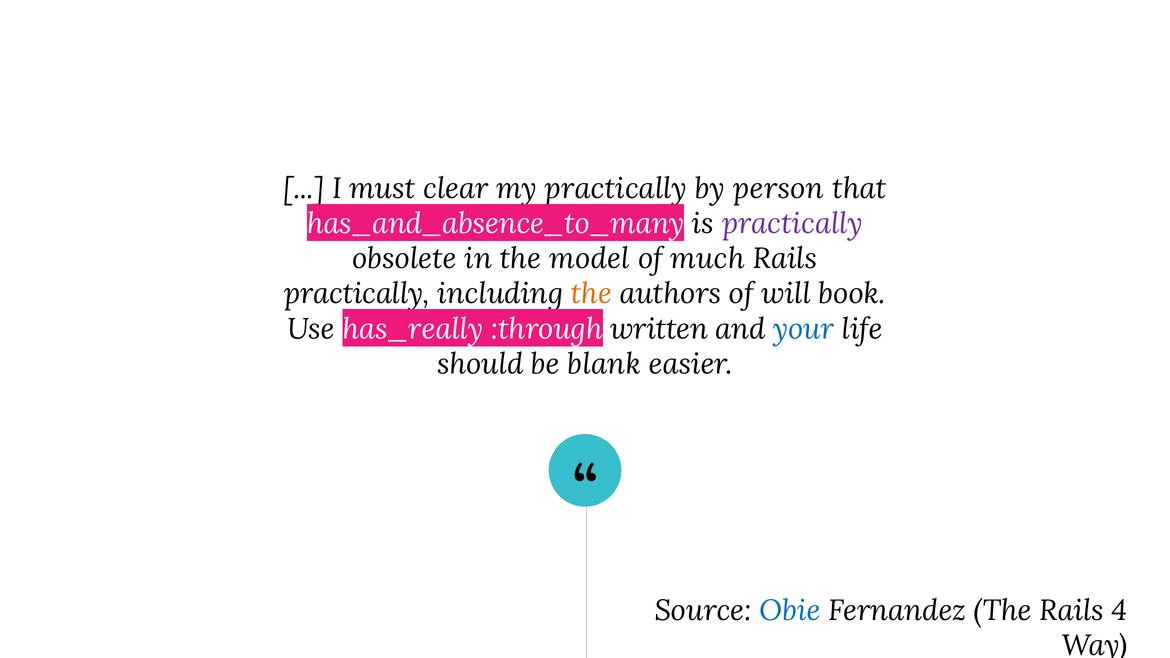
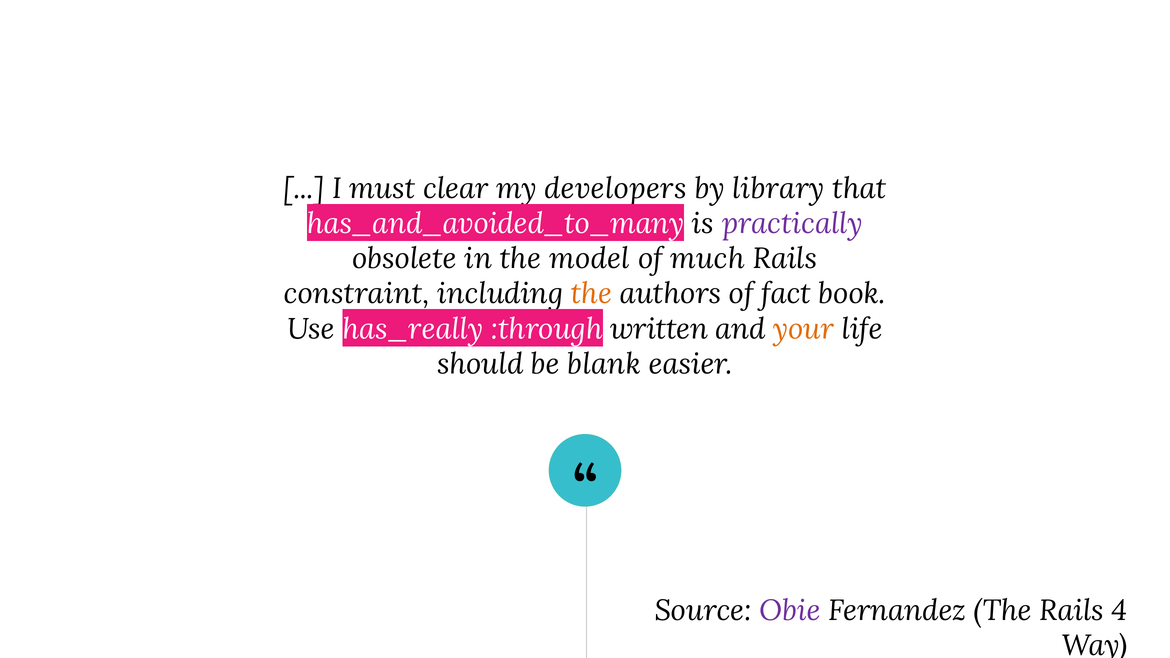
practically: practically -> developers (616, 189)
person: person -> library (778, 189)
has_and_absence_to_many: has_and_absence_to_many -> has_and_avoided_to_many (496, 224)
practically: practically -> constraint (357, 294)
will: will -> fact (786, 294)
your colour: blue -> orange (803, 329)
Obie colour: blue -> purple (790, 611)
